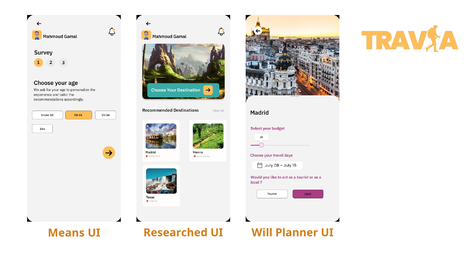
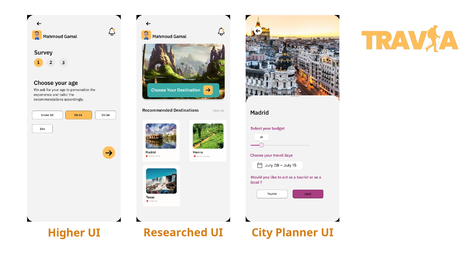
Means: Means -> Higher (66, 233)
Will: Will -> City (262, 232)
